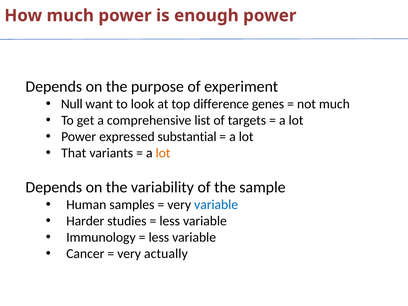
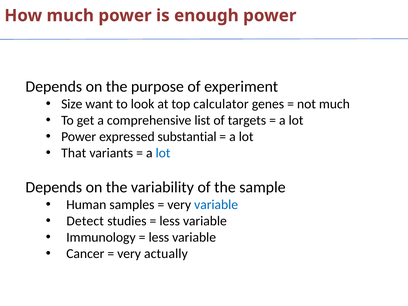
Null: Null -> Size (72, 104)
difference: difference -> calculator (221, 104)
lot colour: orange -> blue (163, 153)
Harder: Harder -> Detect (85, 221)
